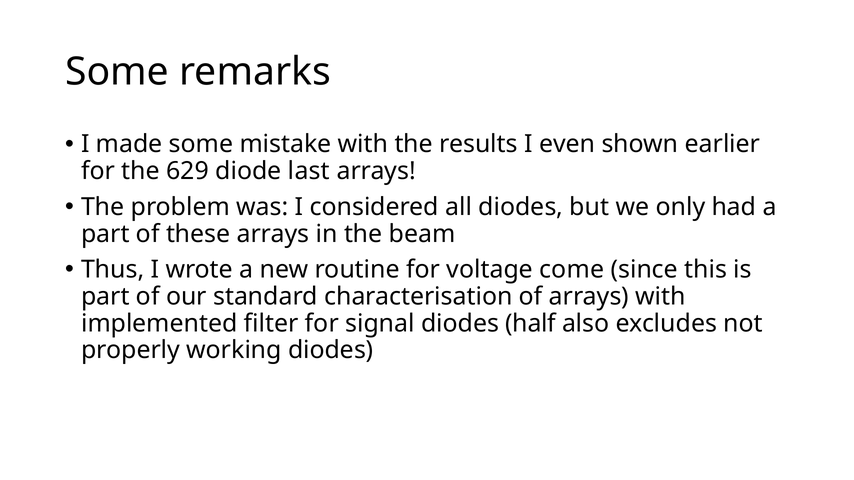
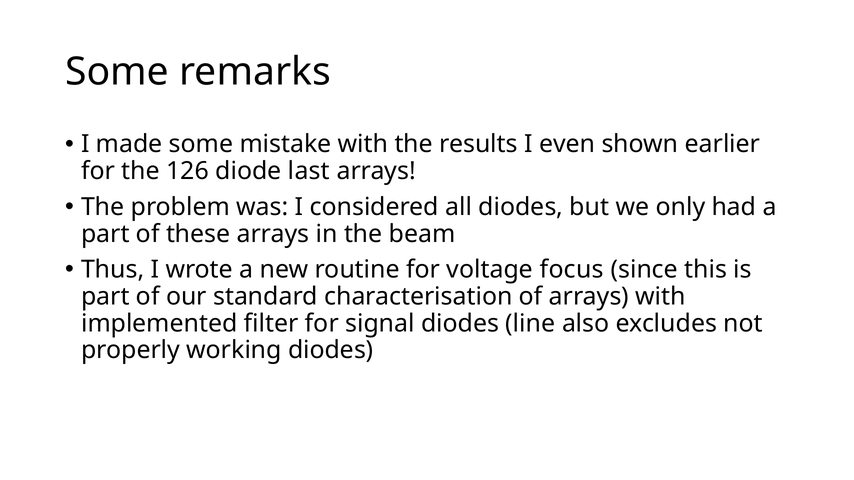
629: 629 -> 126 (188, 171)
come: come -> focus (572, 270)
half: half -> line (530, 324)
